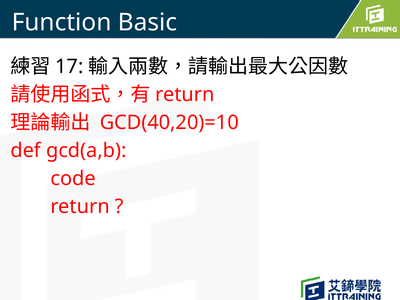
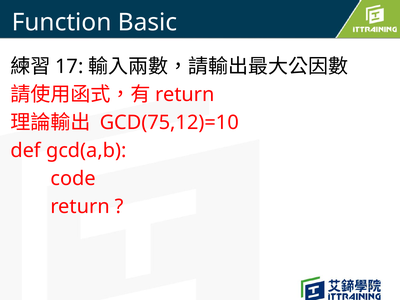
GCD(40,20)=10: GCD(40,20)=10 -> GCD(75,12)=10 (169, 122)
